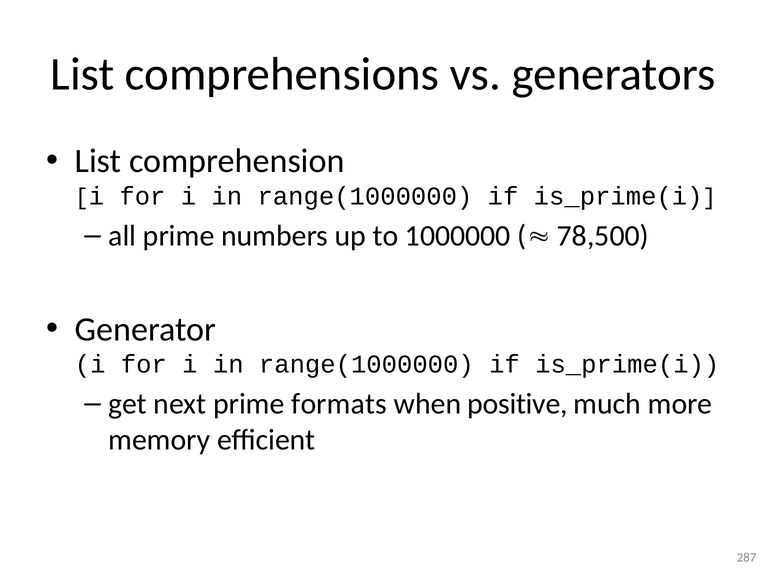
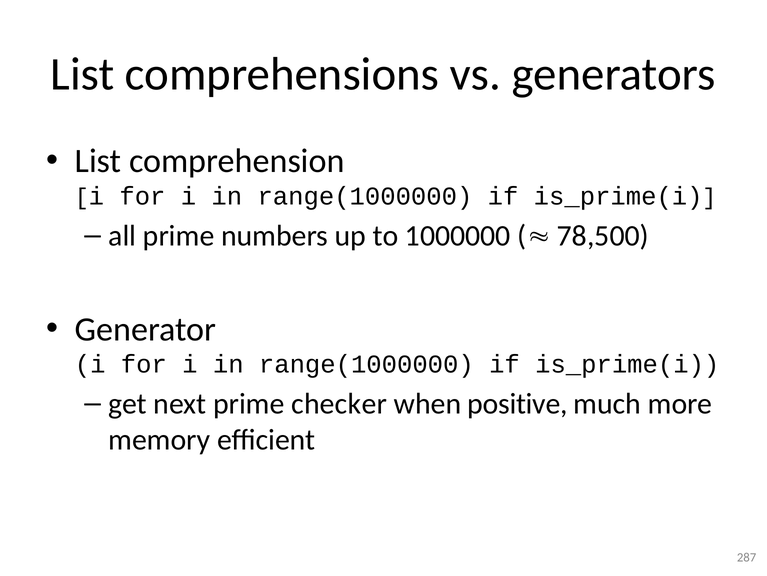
formats: formats -> checker (339, 404)
